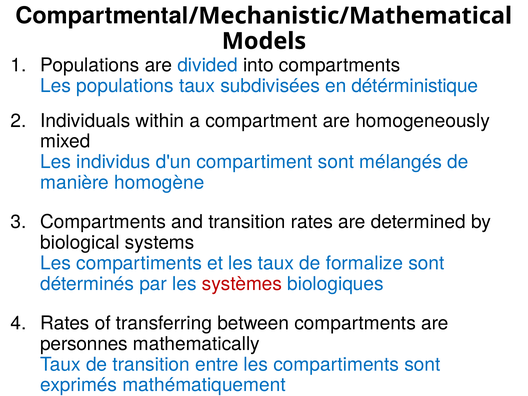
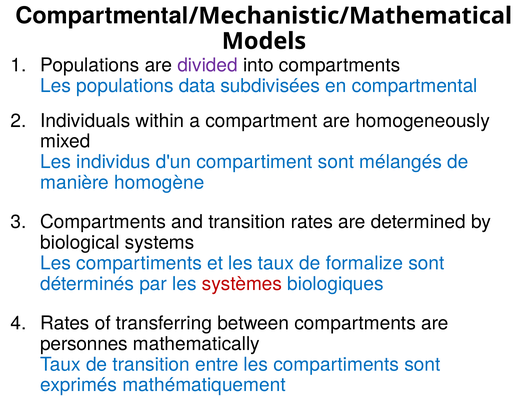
divided colour: blue -> purple (208, 65)
populations taux: taux -> data (197, 86)
en détérministique: détérministique -> compartmental (415, 86)
